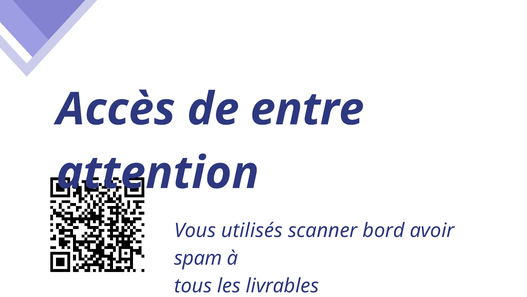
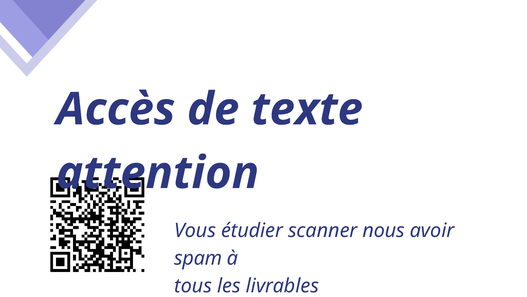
entre: entre -> texte (307, 109)
utilisés: utilisés -> étudier (252, 230)
bord: bord -> nous (384, 230)
